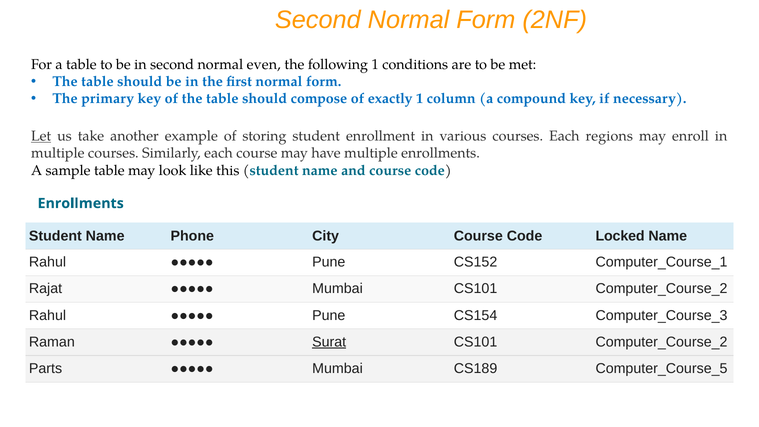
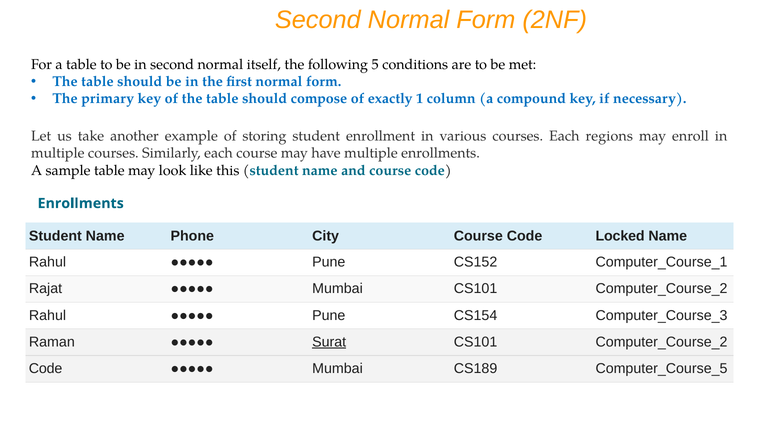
even: even -> itself (264, 64)
following 1: 1 -> 5 (375, 64)
Let underline: present -> none (41, 136)
Parts: Parts -> Code (46, 368)
